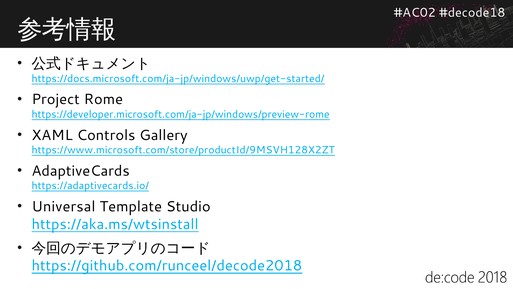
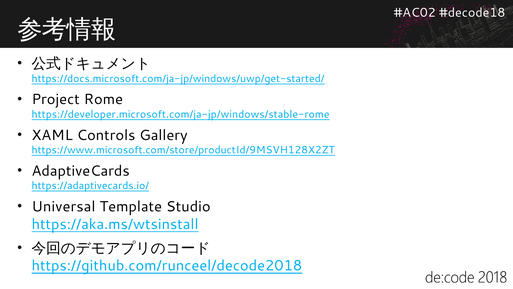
https://developer.microsoft.com/ja-jp/windows/preview-rome: https://developer.microsoft.com/ja-jp/windows/preview-rome -> https://developer.microsoft.com/ja-jp/windows/stable-rome (180, 114)
